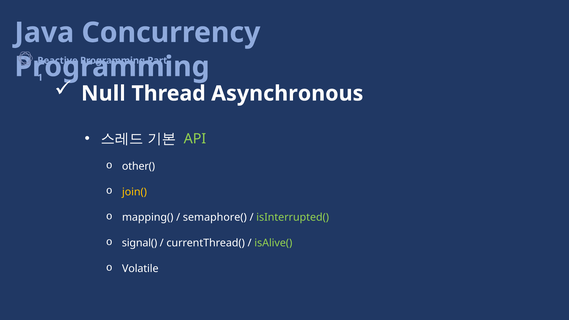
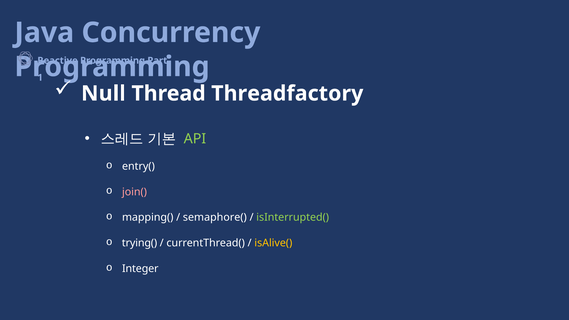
Asynchronous: Asynchronous -> Threadfactory (287, 94)
other(: other( -> entry( (138, 166)
join( colour: yellow -> pink (134, 192)
signal(: signal( -> trying( (140, 243)
isAlive( colour: light green -> yellow (273, 243)
Volatile: Volatile -> Integer (140, 269)
